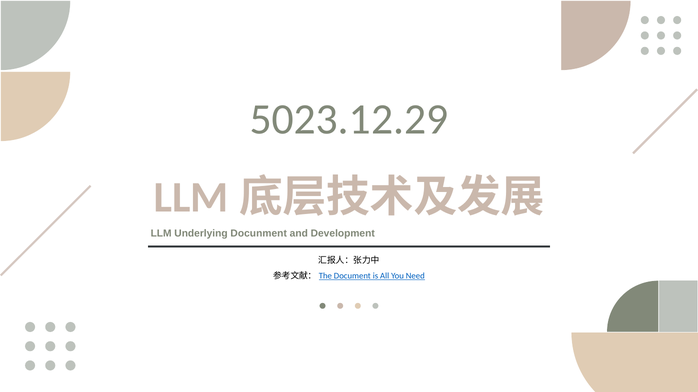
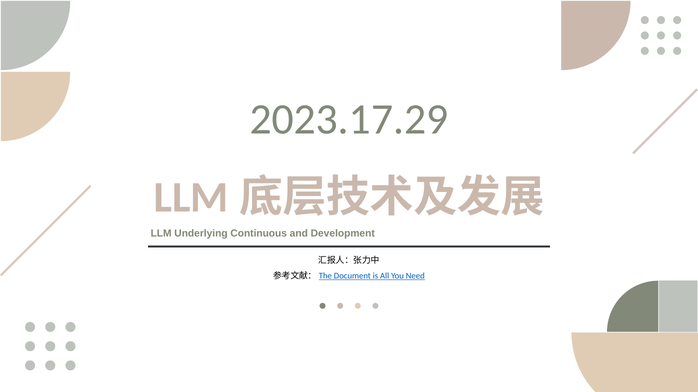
5023.12.29: 5023.12.29 -> 2023.17.29 (349, 119)
Docunment: Docunment -> Continuous (259, 234)
